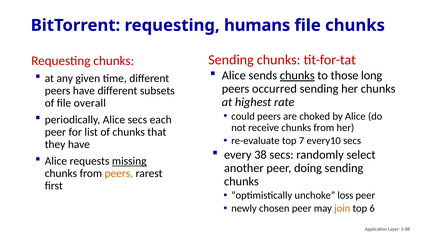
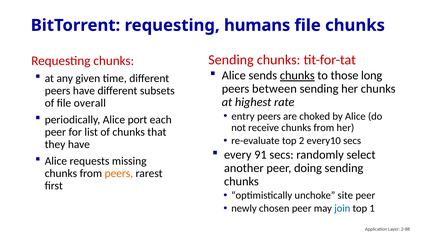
occurred: occurred -> between (274, 89)
could: could -> entry (243, 116)
Alice secs: secs -> port (137, 120)
7: 7 -> 2 (302, 141)
38: 38 -> 91 (260, 155)
missing underline: present -> none (129, 161)
loss: loss -> site (345, 195)
join colour: orange -> blue (342, 208)
6: 6 -> 1 (372, 208)
